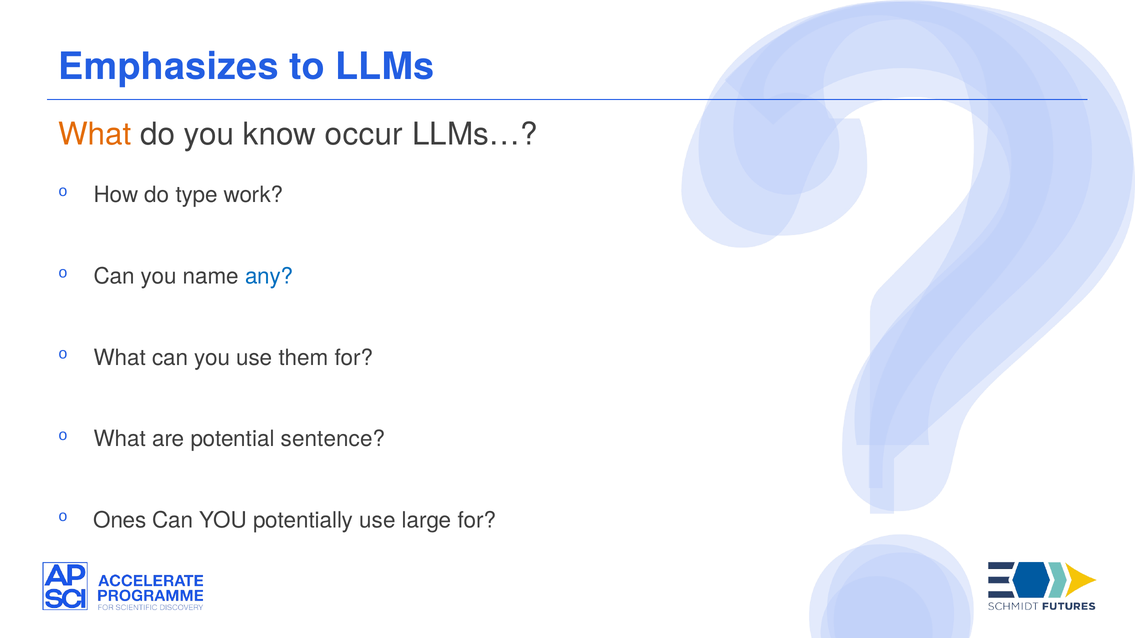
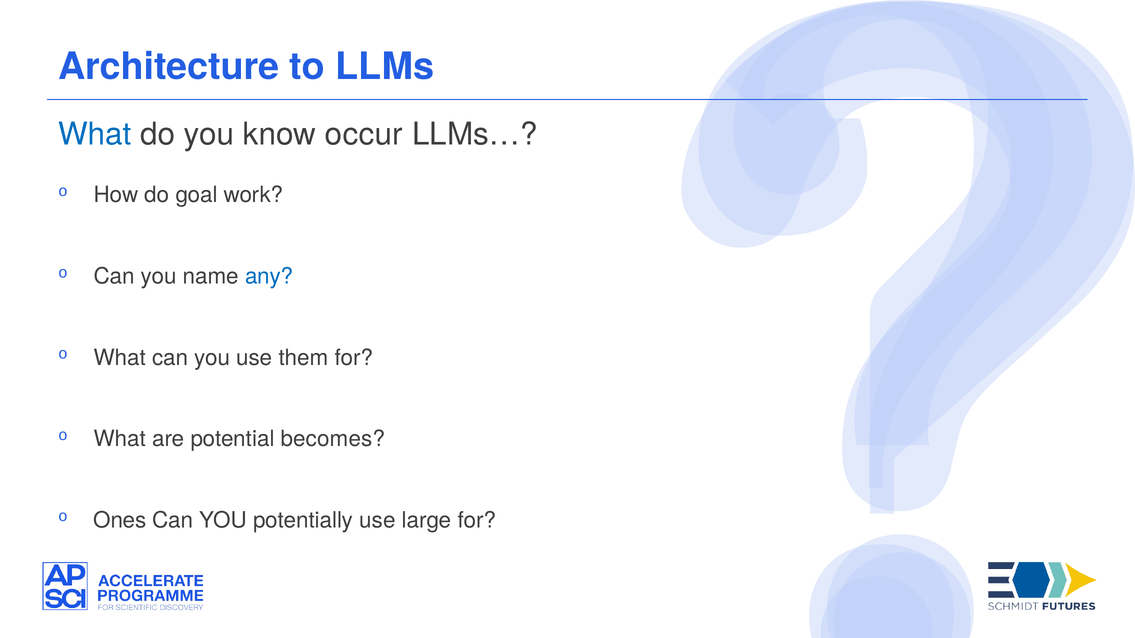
Emphasizes: Emphasizes -> Architecture (169, 67)
What colour: orange -> blue (95, 134)
type: type -> goal (197, 195)
sentence: sentence -> becomes (333, 439)
